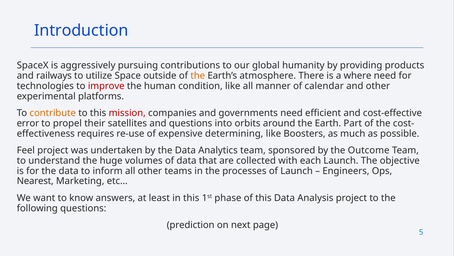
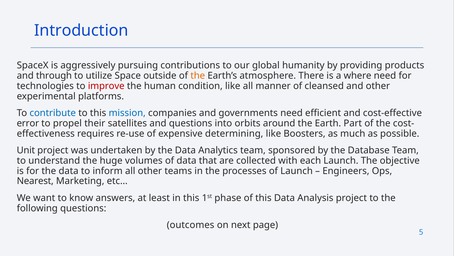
railways: railways -> through (54, 76)
calendar: calendar -> cleansed (324, 86)
contribute colour: orange -> blue (53, 113)
mission colour: red -> blue (127, 113)
Feel: Feel -> Unit (26, 150)
Outcome: Outcome -> Database (369, 150)
prediction: prediction -> outcomes (191, 225)
